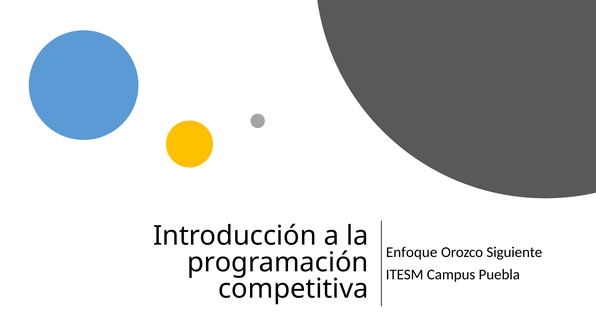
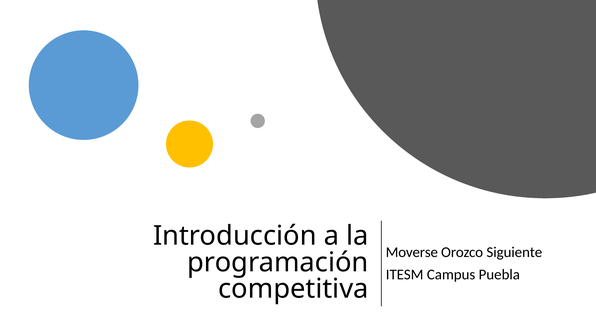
Enfoque: Enfoque -> Moverse (412, 252)
